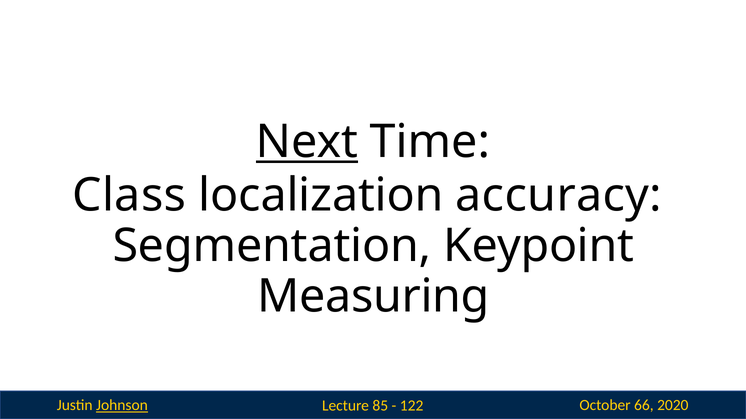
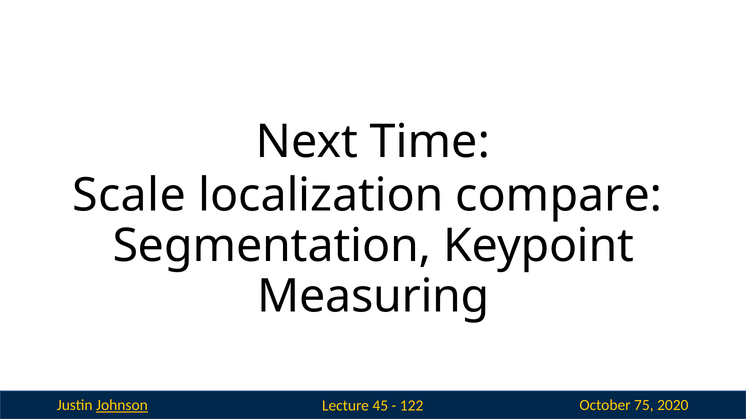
Next underline: present -> none (307, 142)
Class: Class -> Scale (129, 196)
accuracy: accuracy -> compare (559, 196)
85: 85 -> 45 (380, 406)
66: 66 -> 75 (644, 406)
